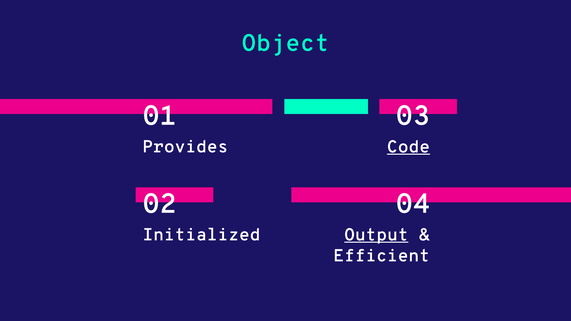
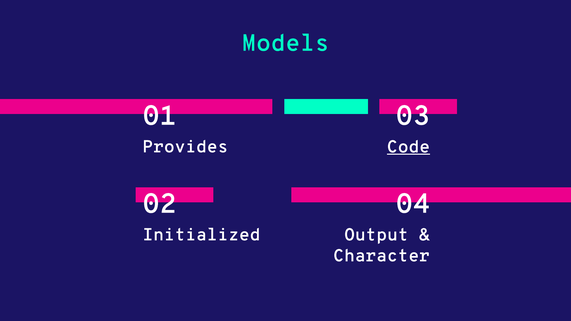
Object: Object -> Models (285, 43)
Output underline: present -> none (376, 235)
Efficient: Efficient -> Character (382, 256)
